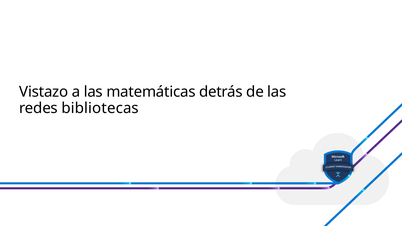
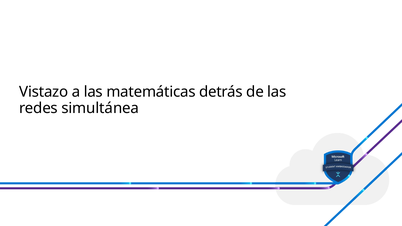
bibliotecas: bibliotecas -> simultánea (100, 108)
